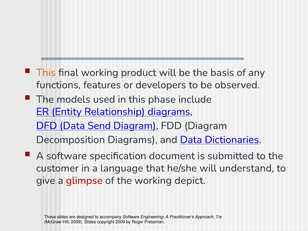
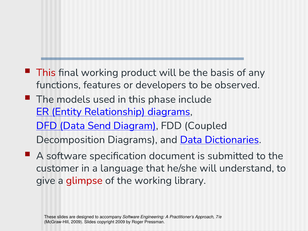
This colour: orange -> red (46, 73)
FDD Diagram: Diagram -> Coupled (206, 126)
depict: depict -> library (190, 180)
